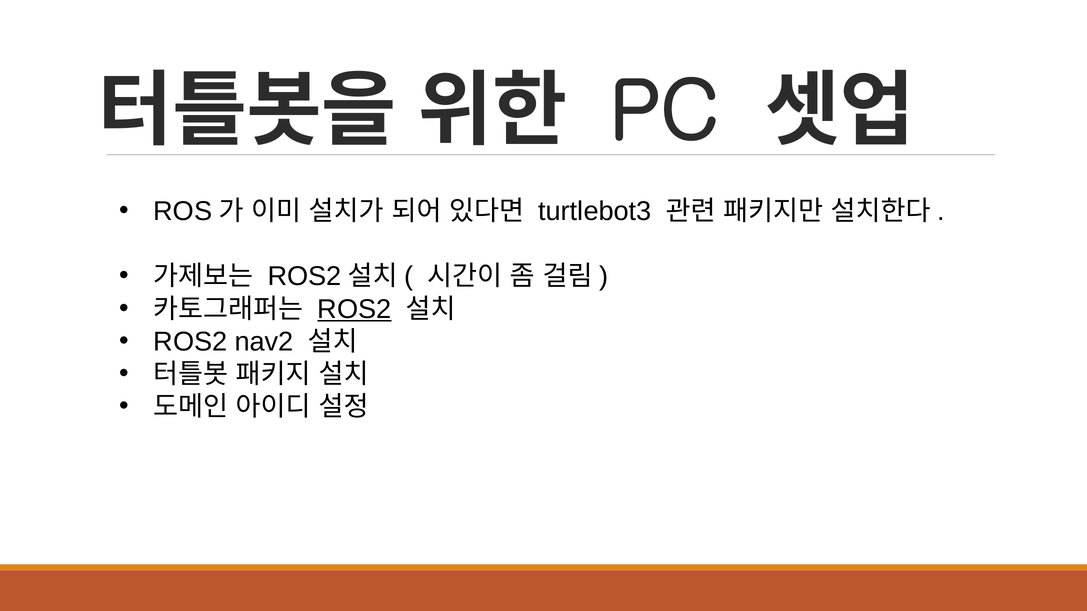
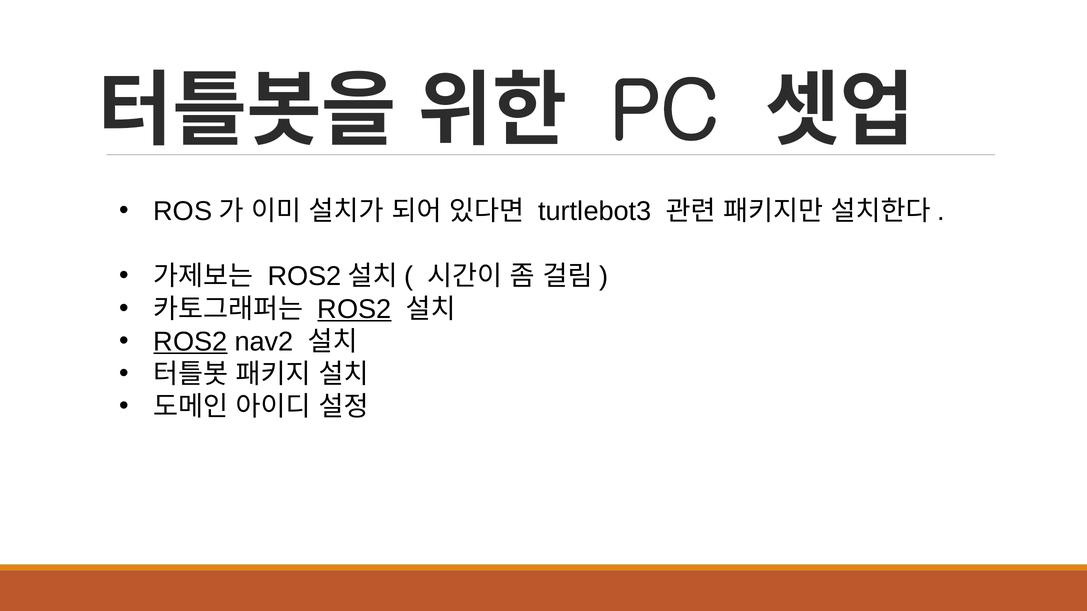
ROS2 underline: none -> present (190, 342)
